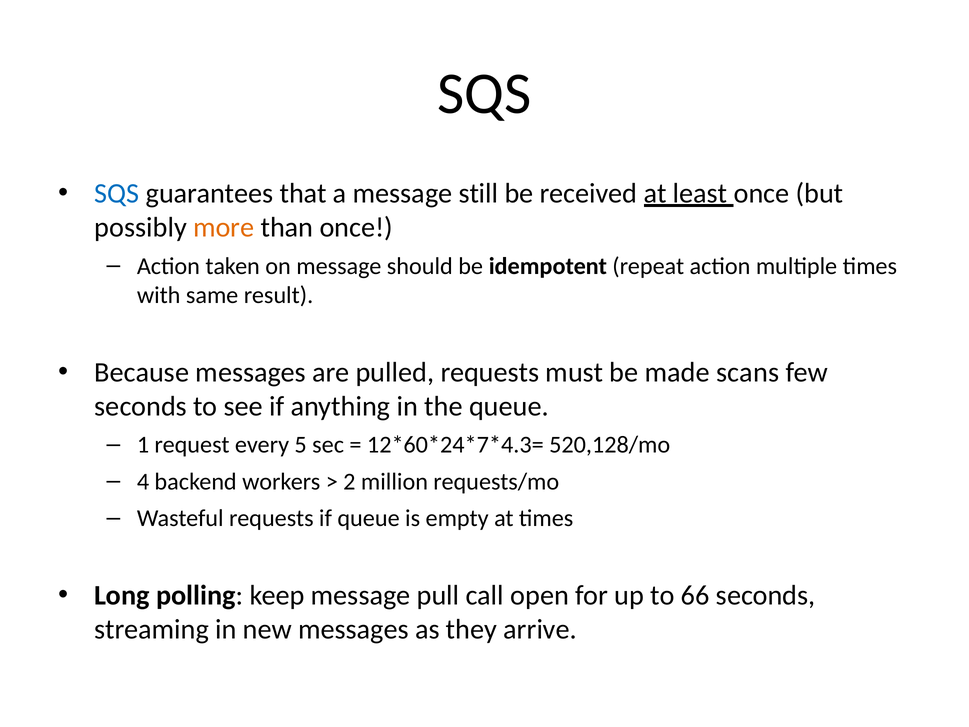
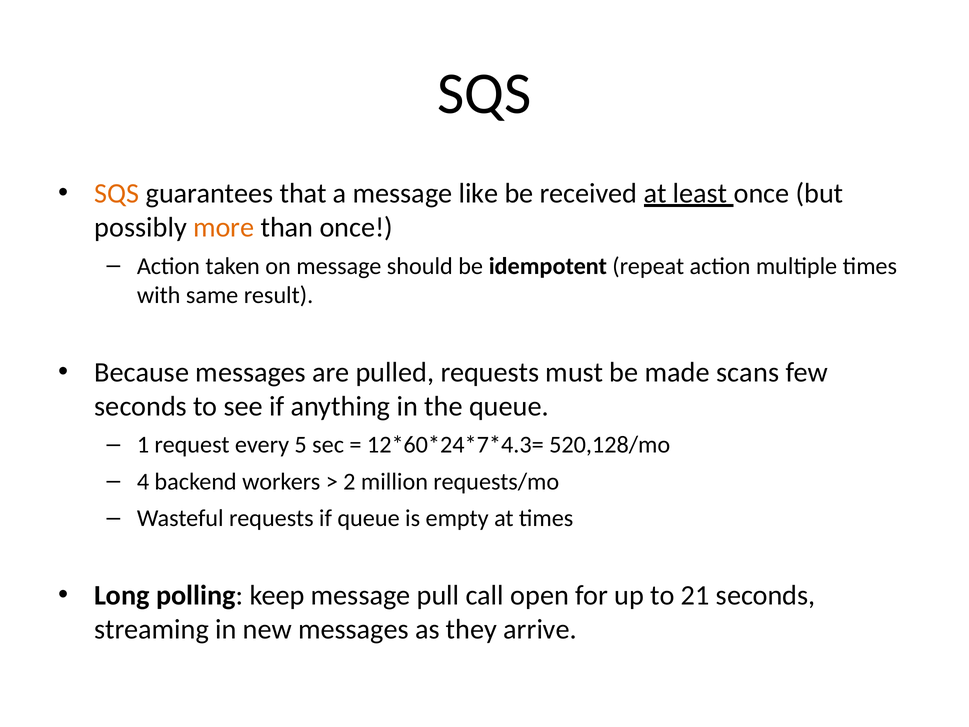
SQS colour: blue -> orange (117, 193)
still: still -> like (478, 193)
66: 66 -> 21 (695, 595)
